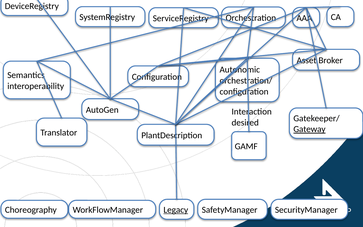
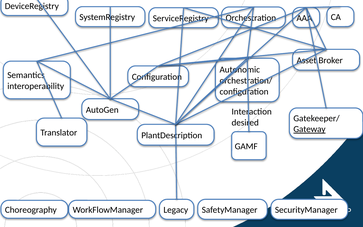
Legacy underline: present -> none (176, 210)
